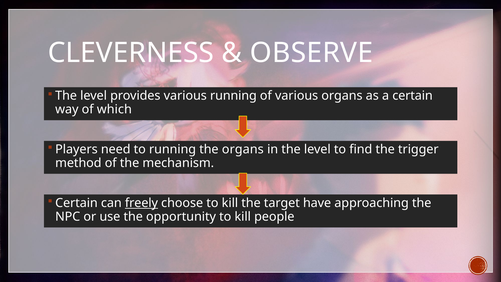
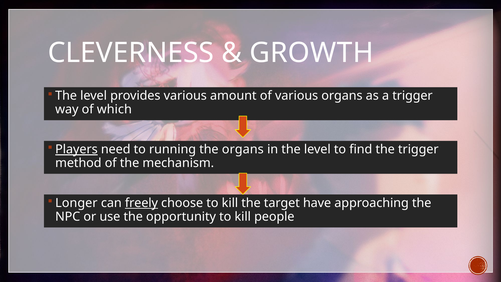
OBSERVE: OBSERVE -> GROWTH (311, 53)
various running: running -> amount (233, 96)
a certain: certain -> trigger (412, 96)
Players underline: none -> present (76, 149)
Certain: Certain -> Longer (76, 203)
